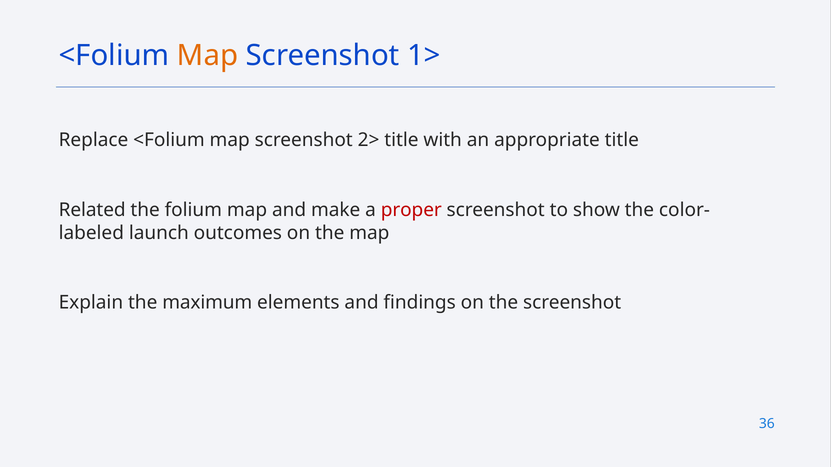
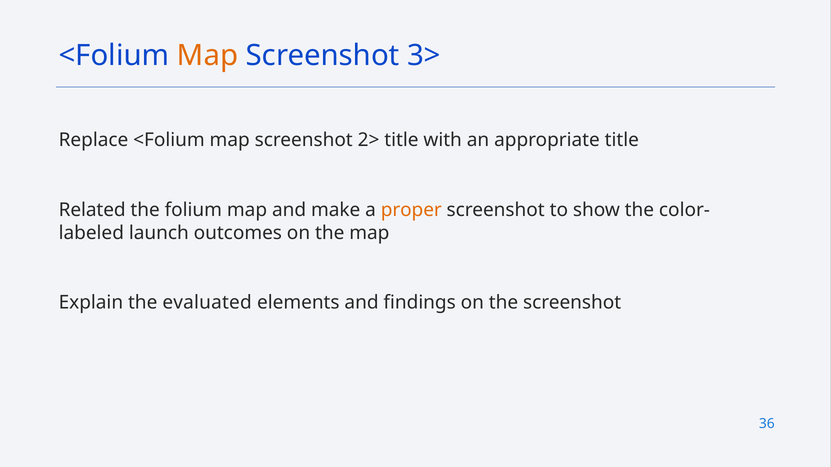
1>: 1> -> 3> (424, 56)
proper colour: red -> orange (411, 210)
maximum: maximum -> evaluated (207, 303)
